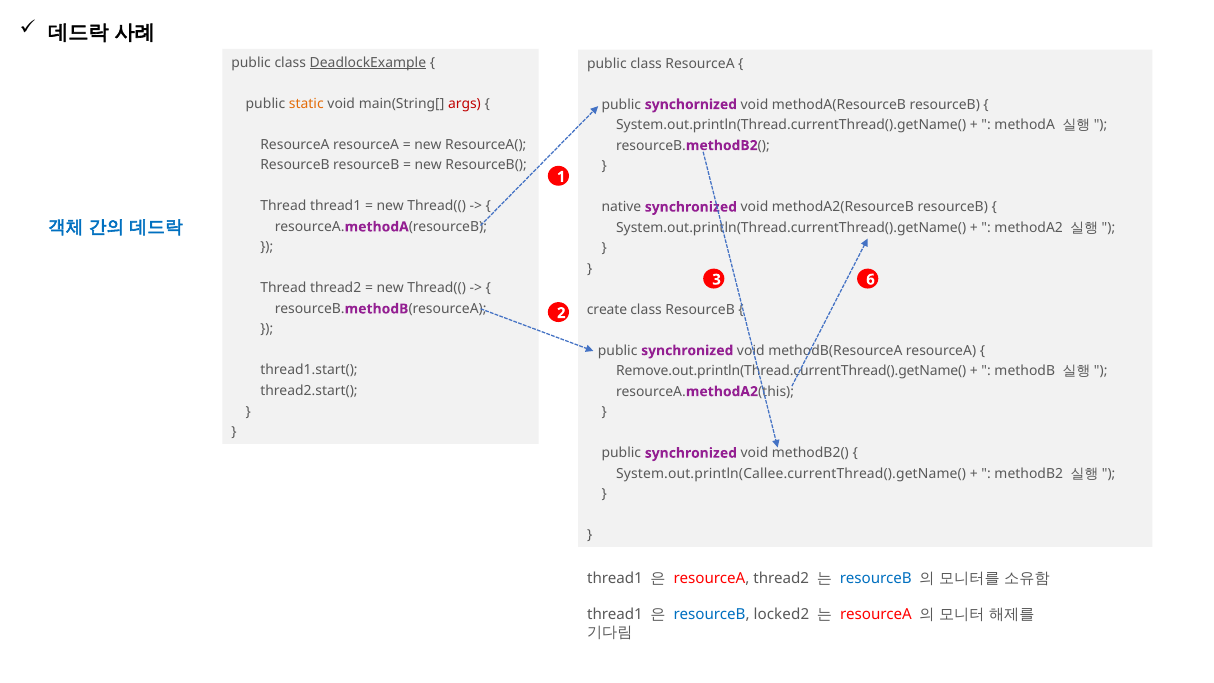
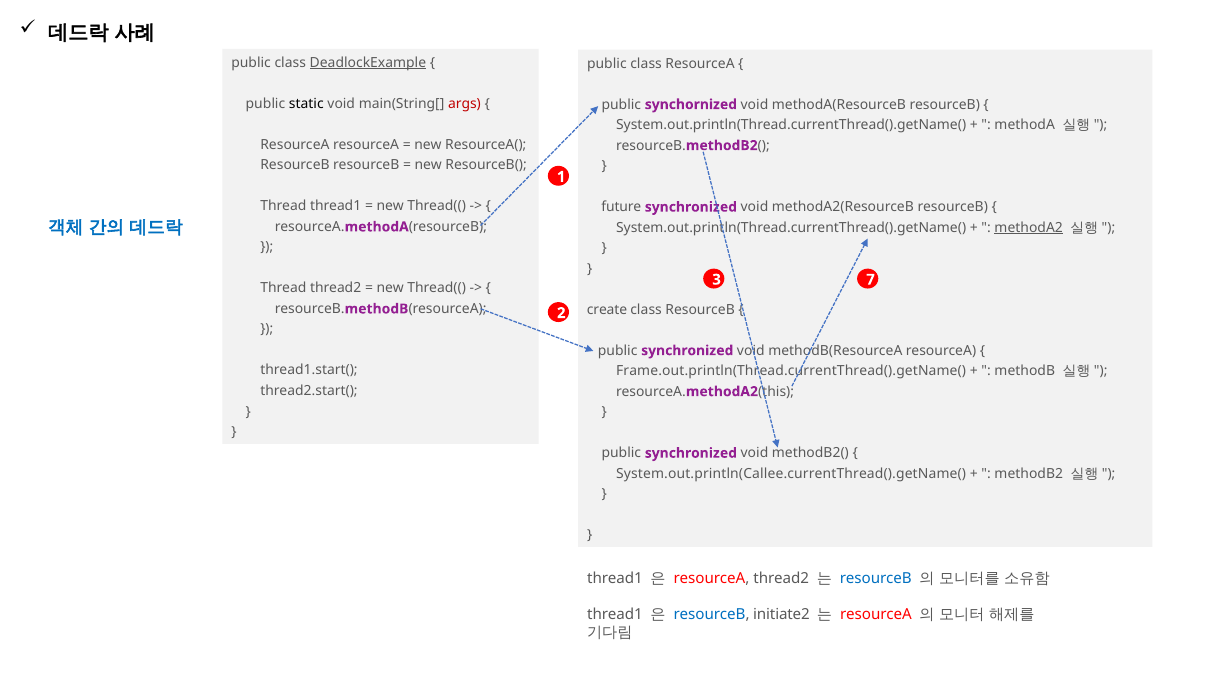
static colour: orange -> black (306, 104)
native: native -> future (621, 207)
methodA2 underline: none -> present (1029, 227)
6: 6 -> 7 (871, 280)
Remove.out.println(Thread.currentThread().getName(: Remove.out.println(Thread.currentThread().getName( -> Frame.out.println(Thread.currentThread().getName( (791, 371)
locked2: locked2 -> initiate2 (782, 614)
